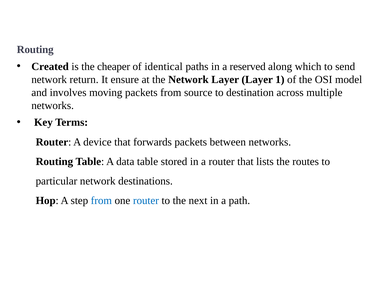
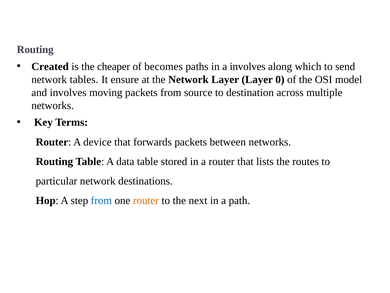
identical: identical -> becomes (164, 66)
a reserved: reserved -> involves (248, 66)
return: return -> tables (84, 79)
1: 1 -> 0 (280, 79)
router colour: blue -> orange (146, 200)
